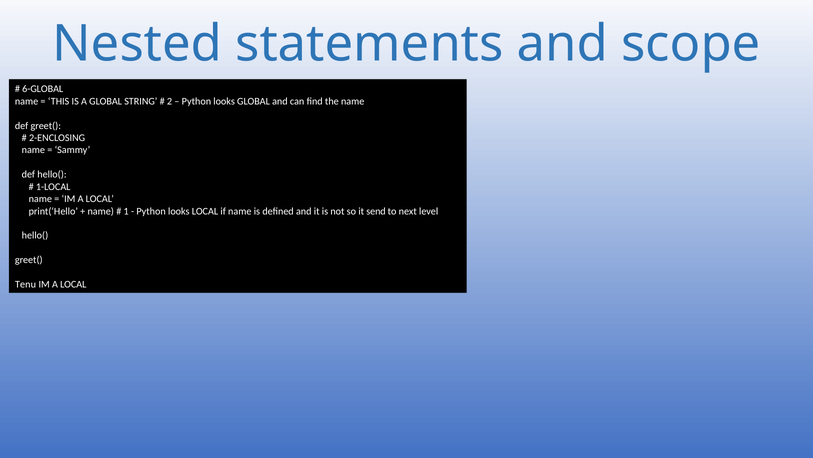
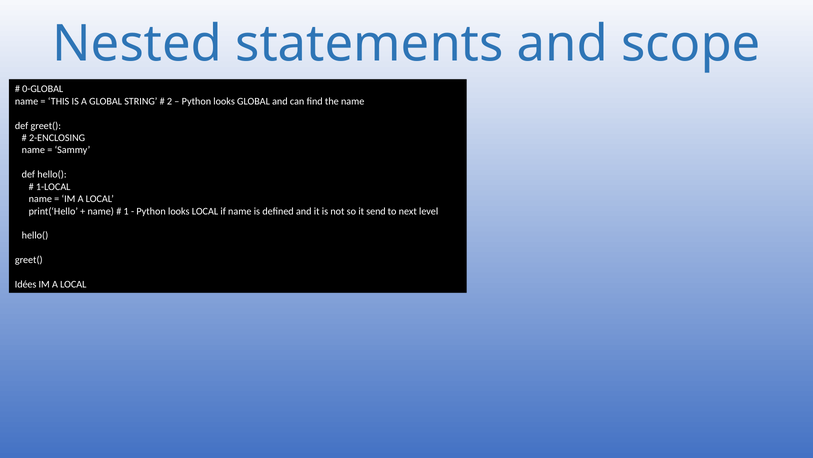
6-GLOBAL: 6-GLOBAL -> 0-GLOBAL (43, 89)
Tenu: Tenu -> Idées (26, 284)
